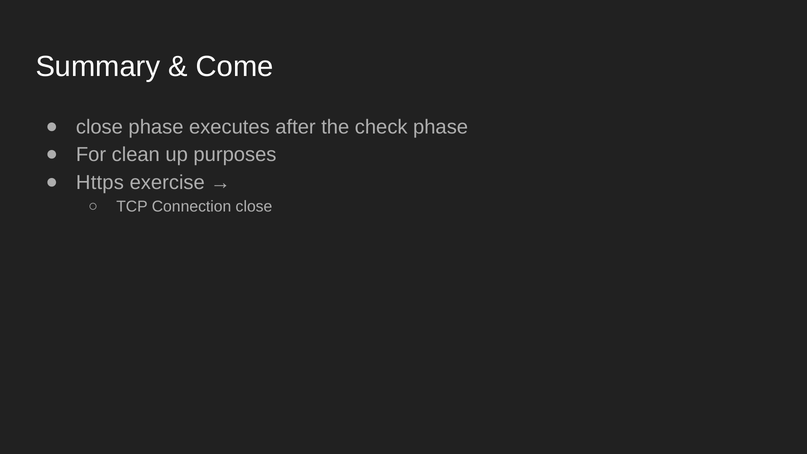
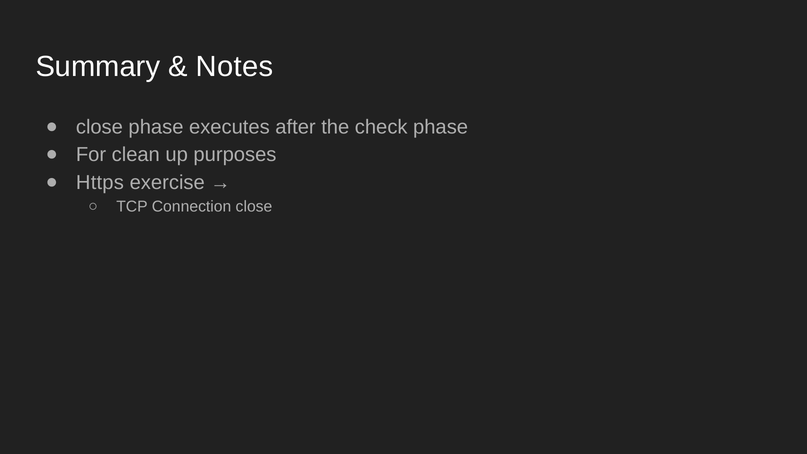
Come: Come -> Notes (235, 67)
